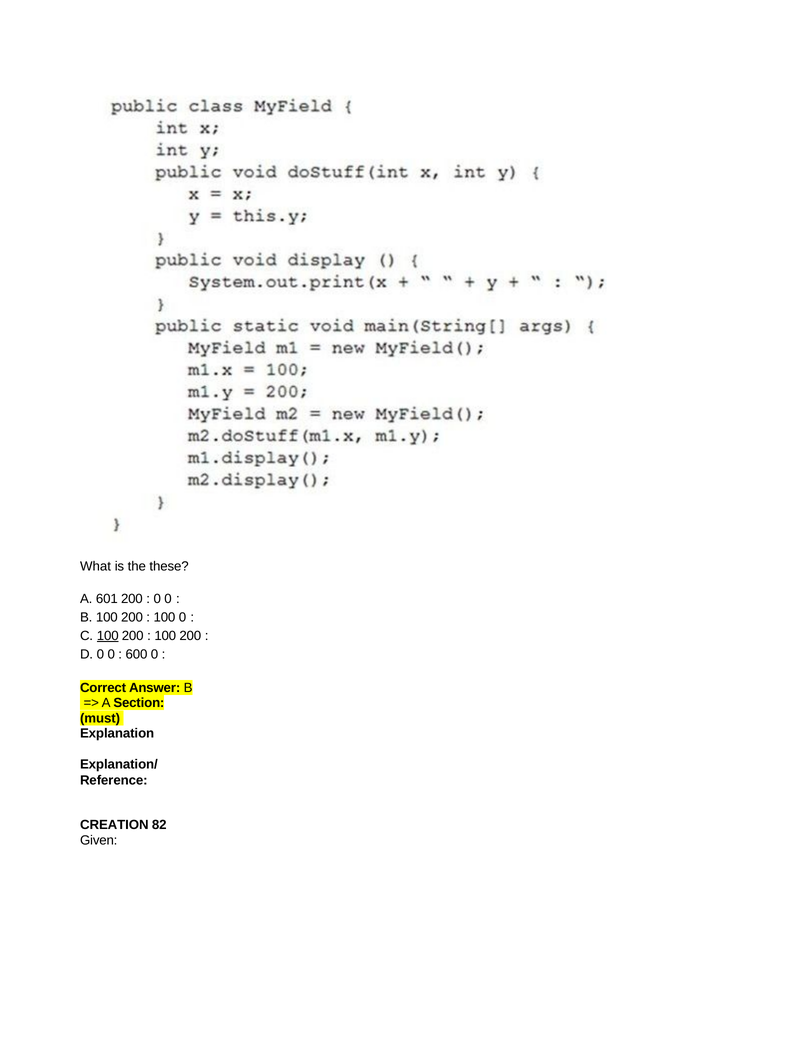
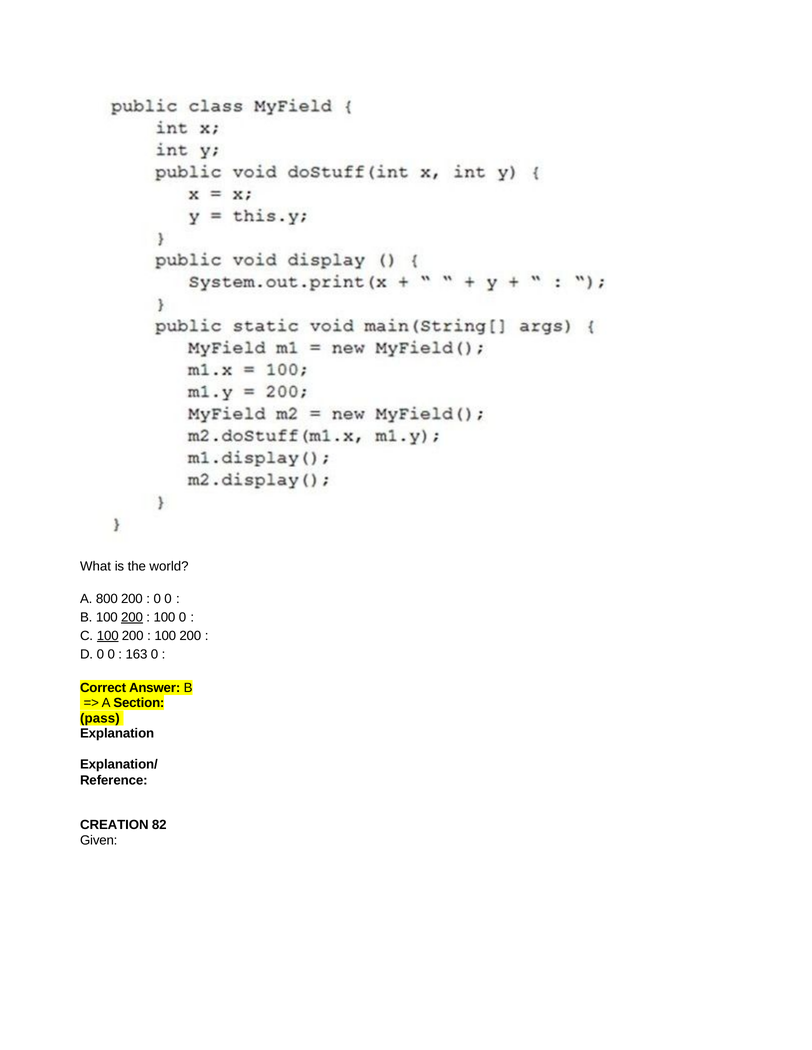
these: these -> world (169, 567)
601: 601 -> 800 (107, 599)
200 underline: none -> present (132, 618)
600: 600 -> 163 (137, 655)
must: must -> pass (100, 719)
